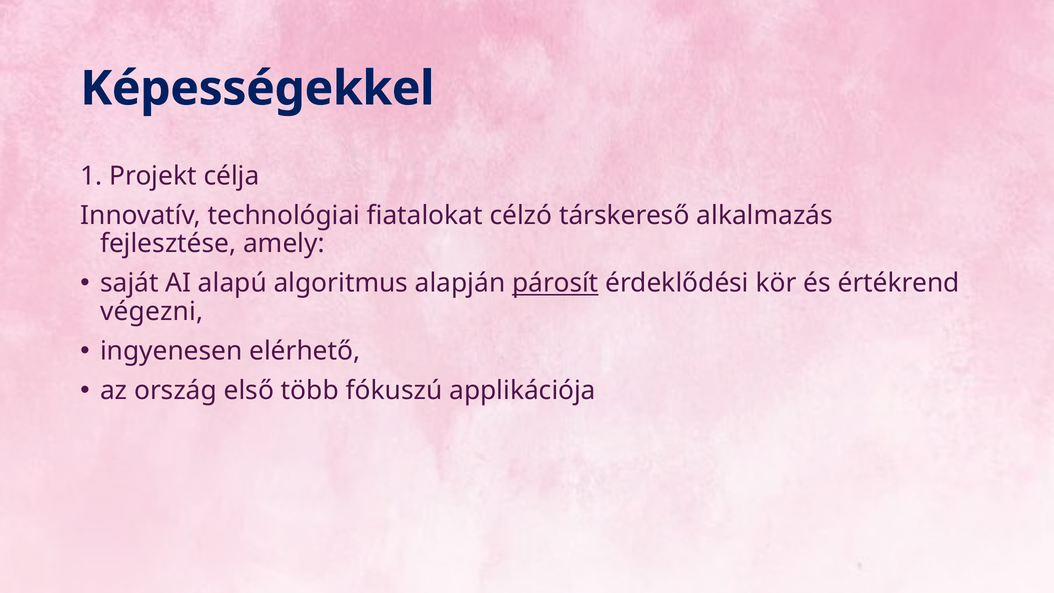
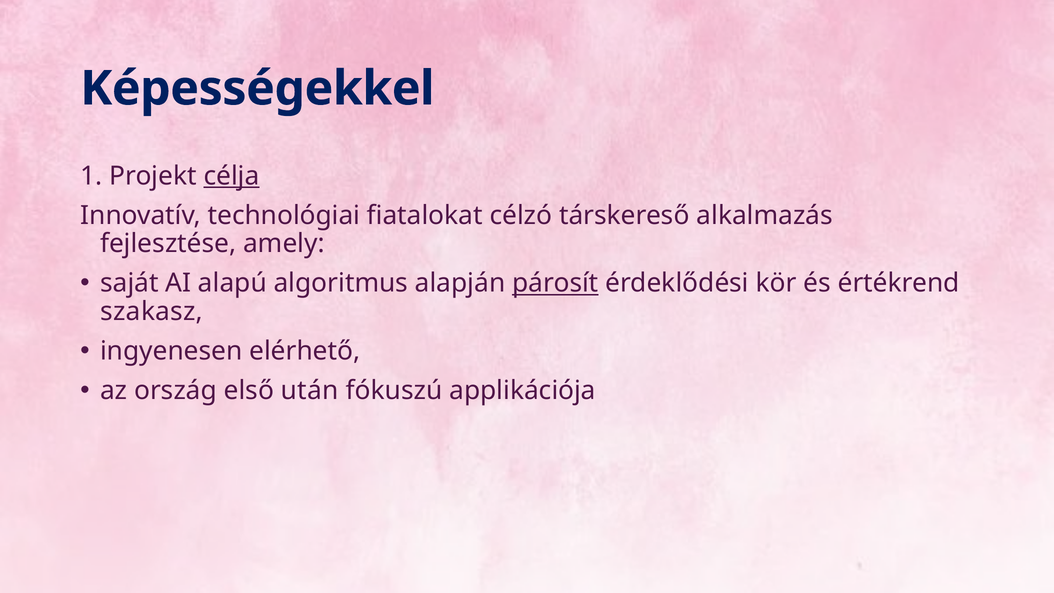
célja underline: none -> present (231, 176)
végezni: végezni -> szakasz (152, 312)
több: több -> után (310, 390)
